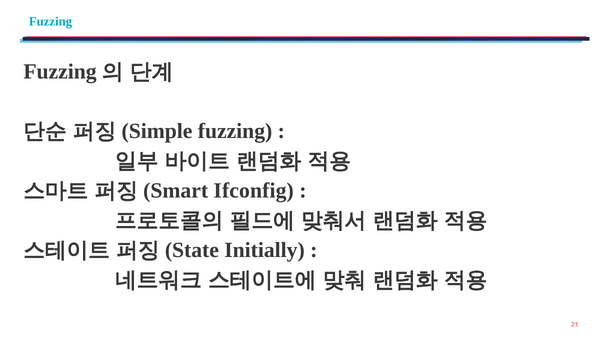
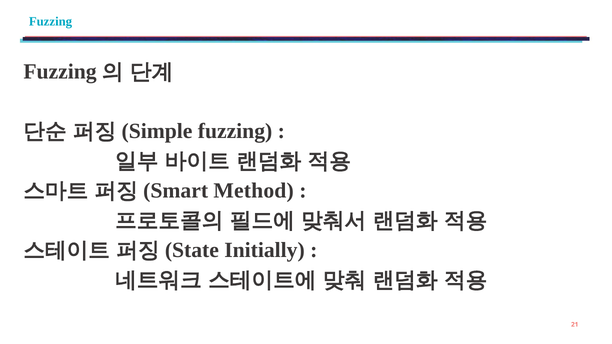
Ifconfig: Ifconfig -> Method (254, 191)
